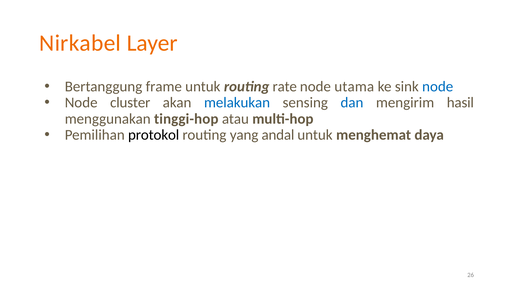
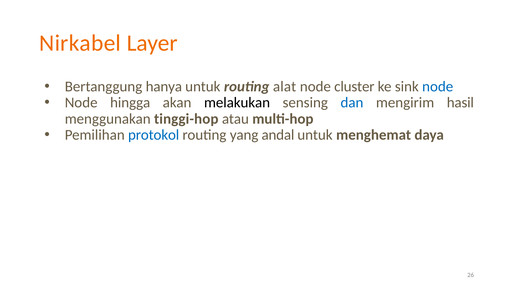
frame: frame -> hanya (164, 87)
rate: rate -> alat (285, 87)
utama: utama -> cluster (354, 87)
cluster: cluster -> hingga (130, 103)
melakukan colour: blue -> black (237, 103)
protokol colour: black -> blue (154, 135)
